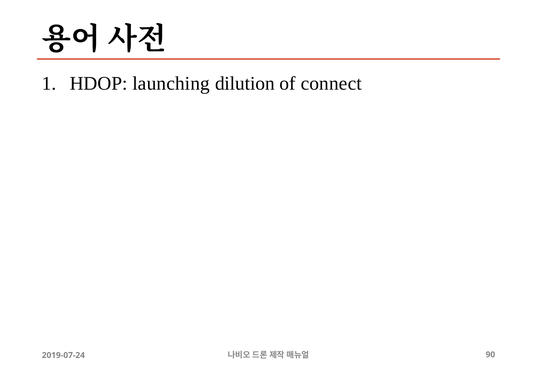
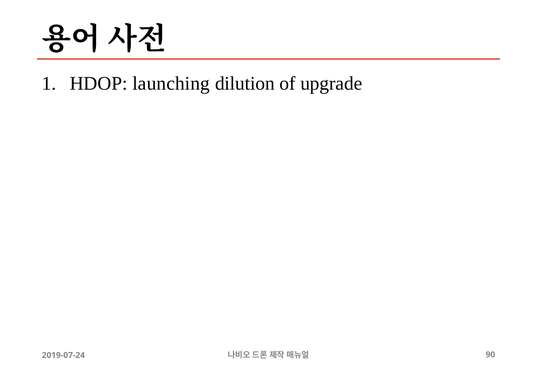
connect: connect -> upgrade (331, 83)
